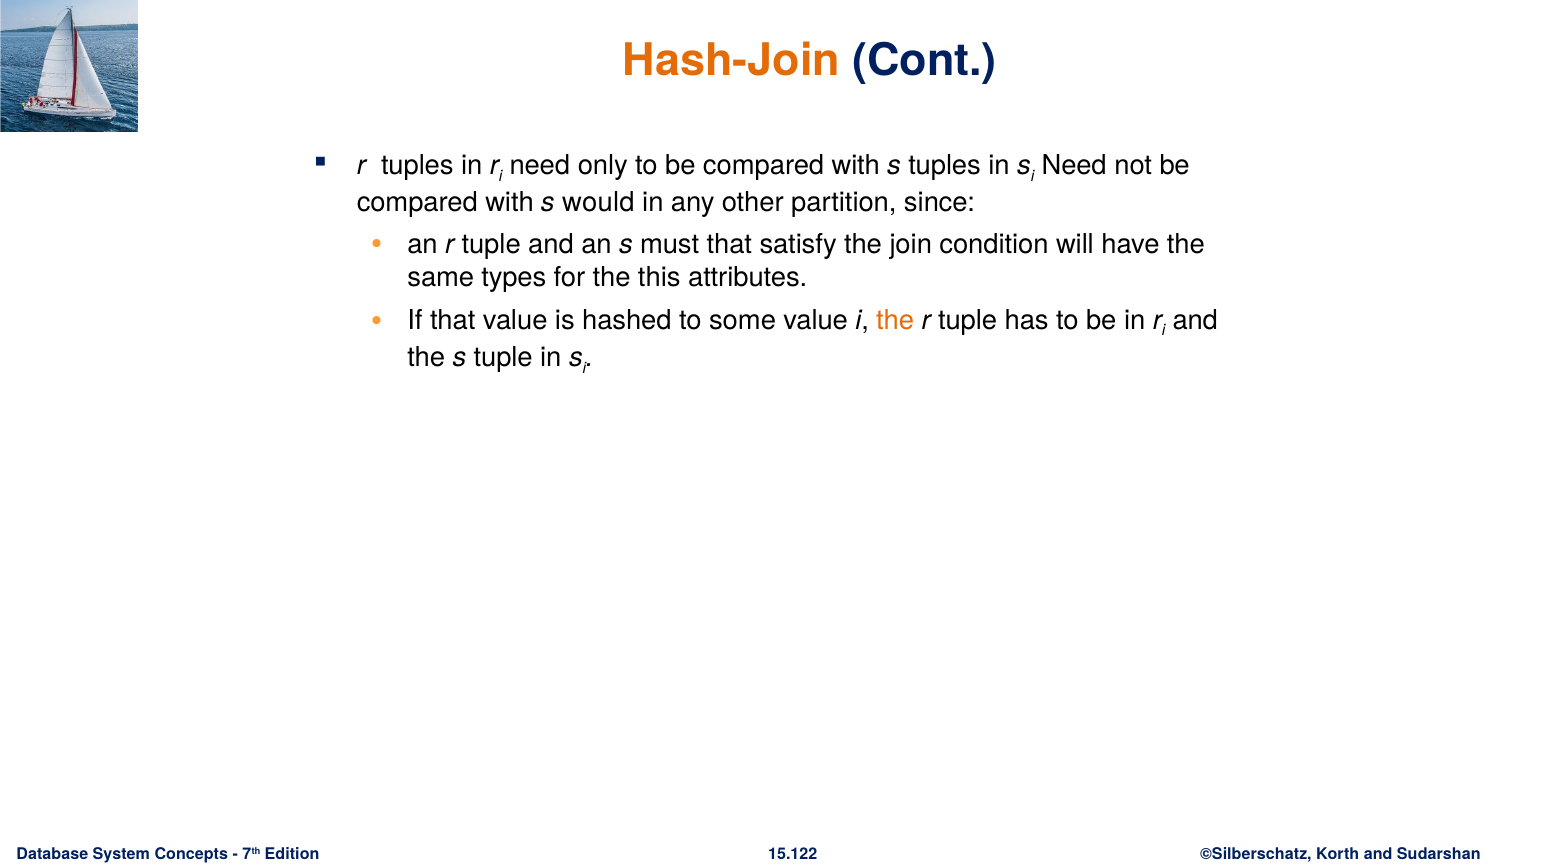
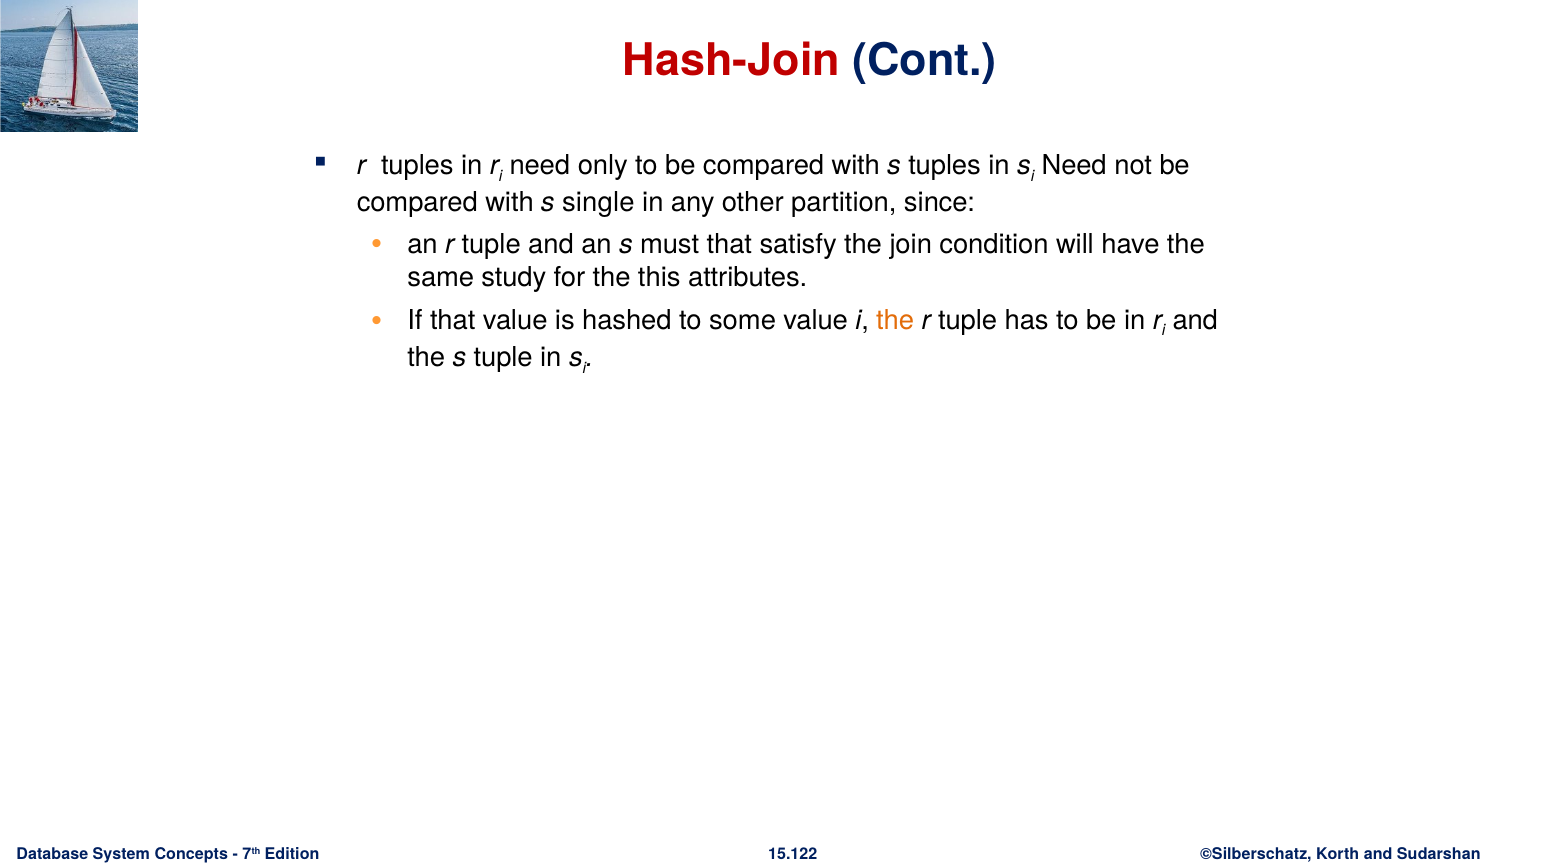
Hash-Join colour: orange -> red (731, 60)
would: would -> single (598, 203)
types: types -> study (514, 278)
